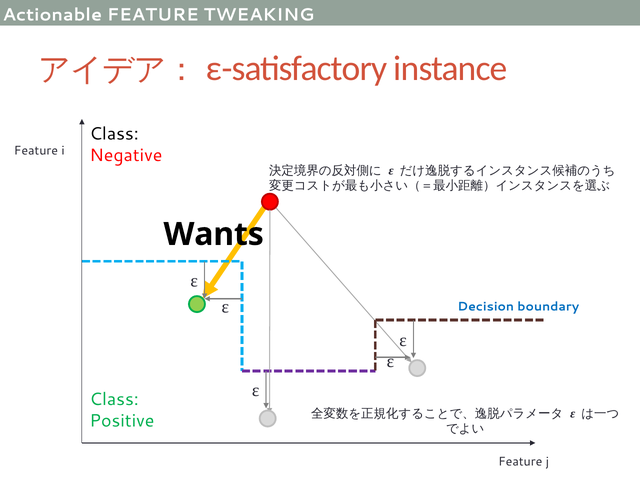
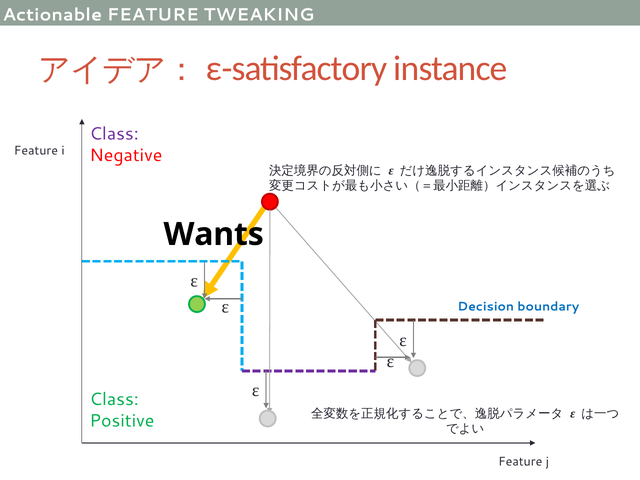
Class colour: black -> purple (114, 134)
